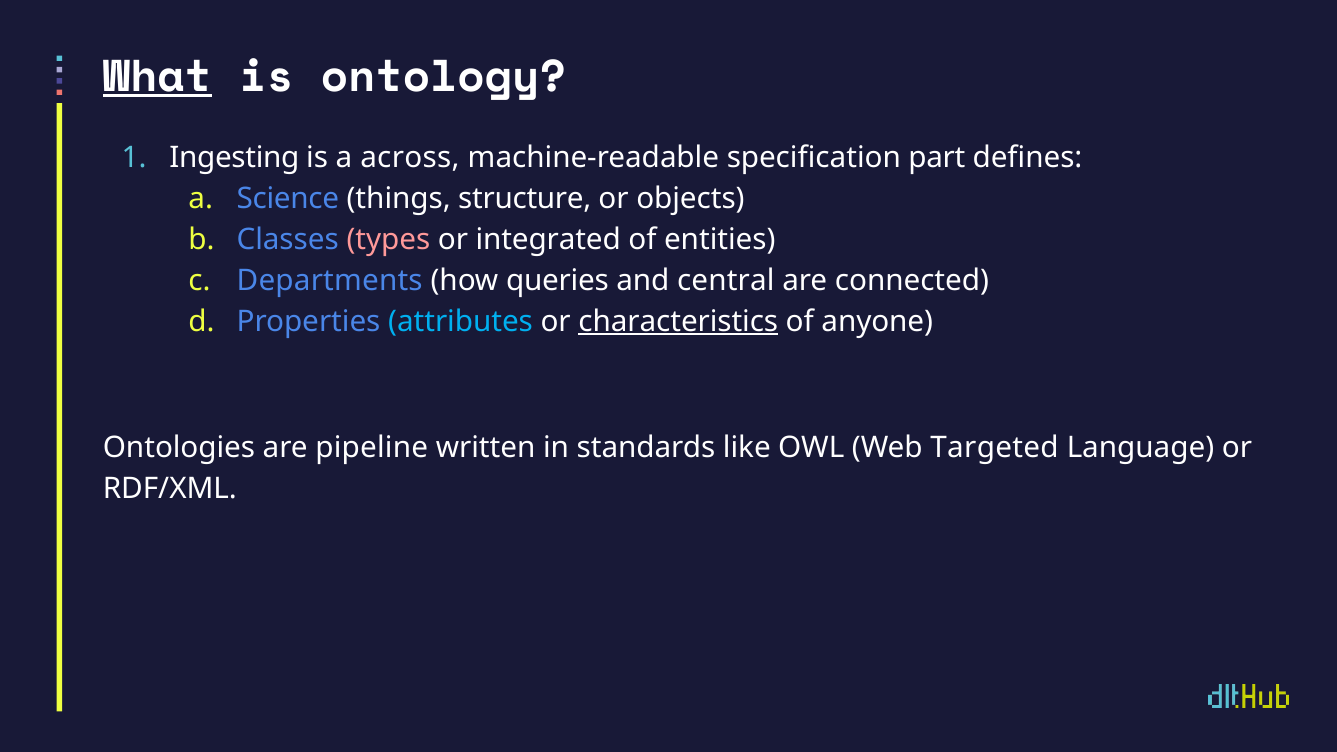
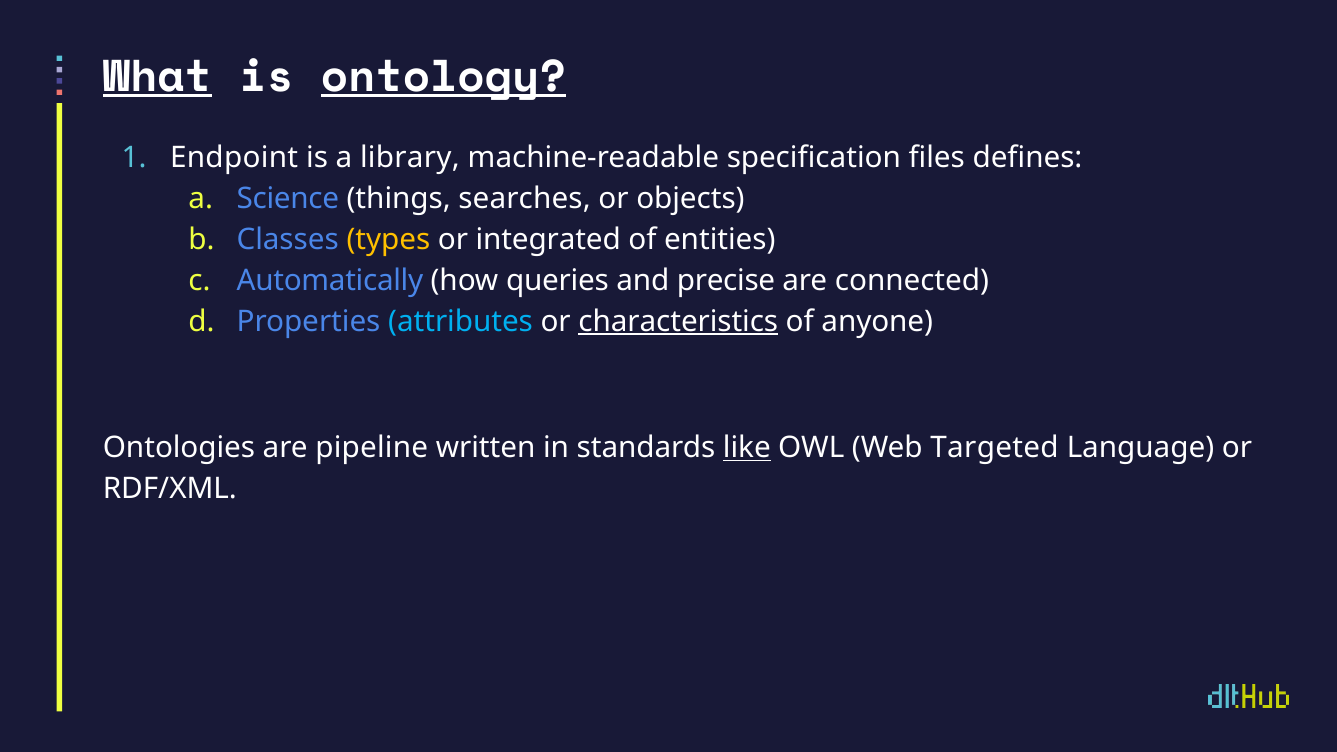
ontology underline: none -> present (444, 77)
Ingesting: Ingesting -> Endpoint (234, 158)
across: across -> library (410, 158)
part: part -> files (937, 158)
structure: structure -> searches (525, 199)
types colour: pink -> yellow (388, 240)
Departments: Departments -> Automatically (330, 281)
central: central -> precise (726, 281)
like underline: none -> present (747, 448)
